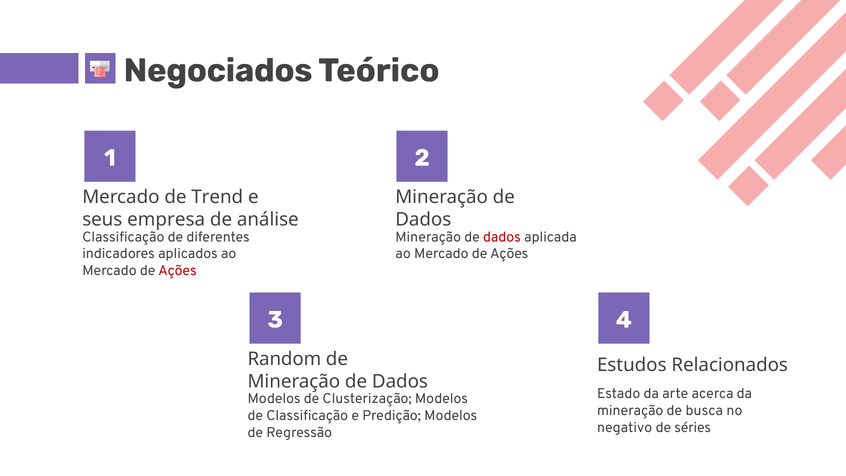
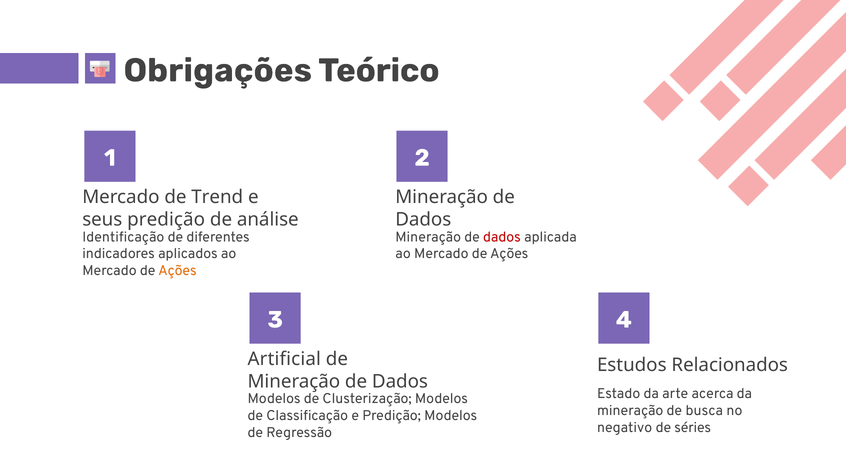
Negociados: Negociados -> Obrigações (218, 70)
seus empresa: empresa -> predição (166, 219)
Classificação: Classificação -> Identificação (123, 237)
Ações colour: red -> orange (177, 271)
Random: Random -> Artificial (284, 359)
